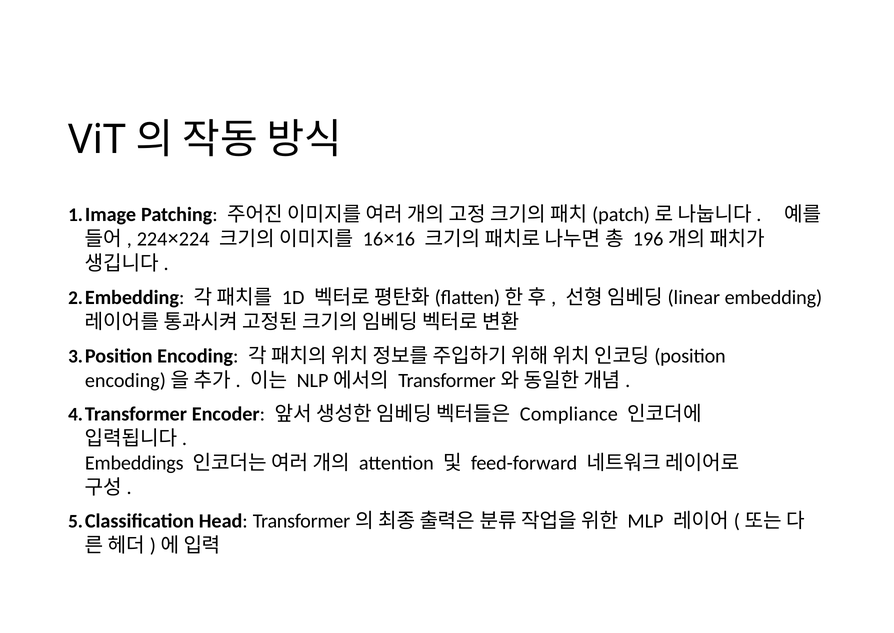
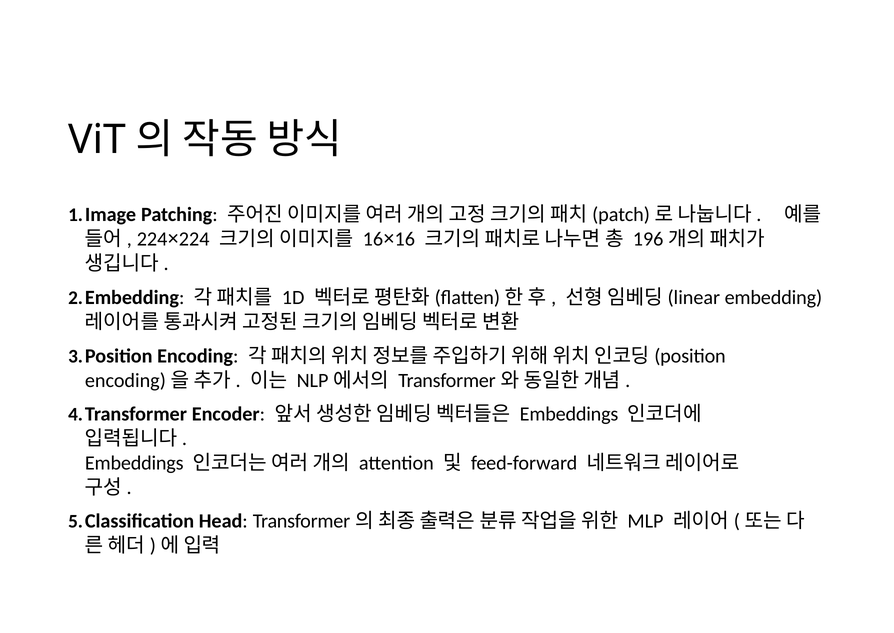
Compliance: Compliance -> Embeddings (569, 414)
